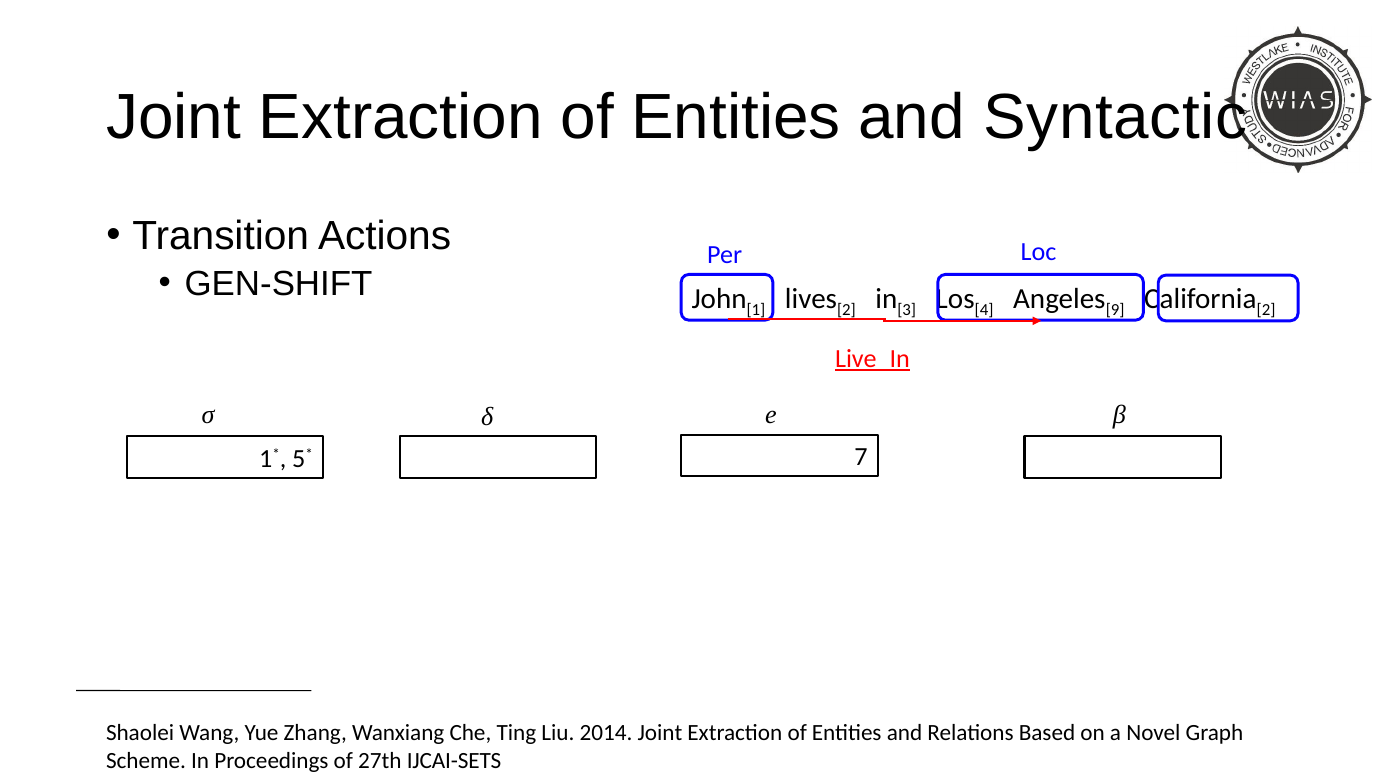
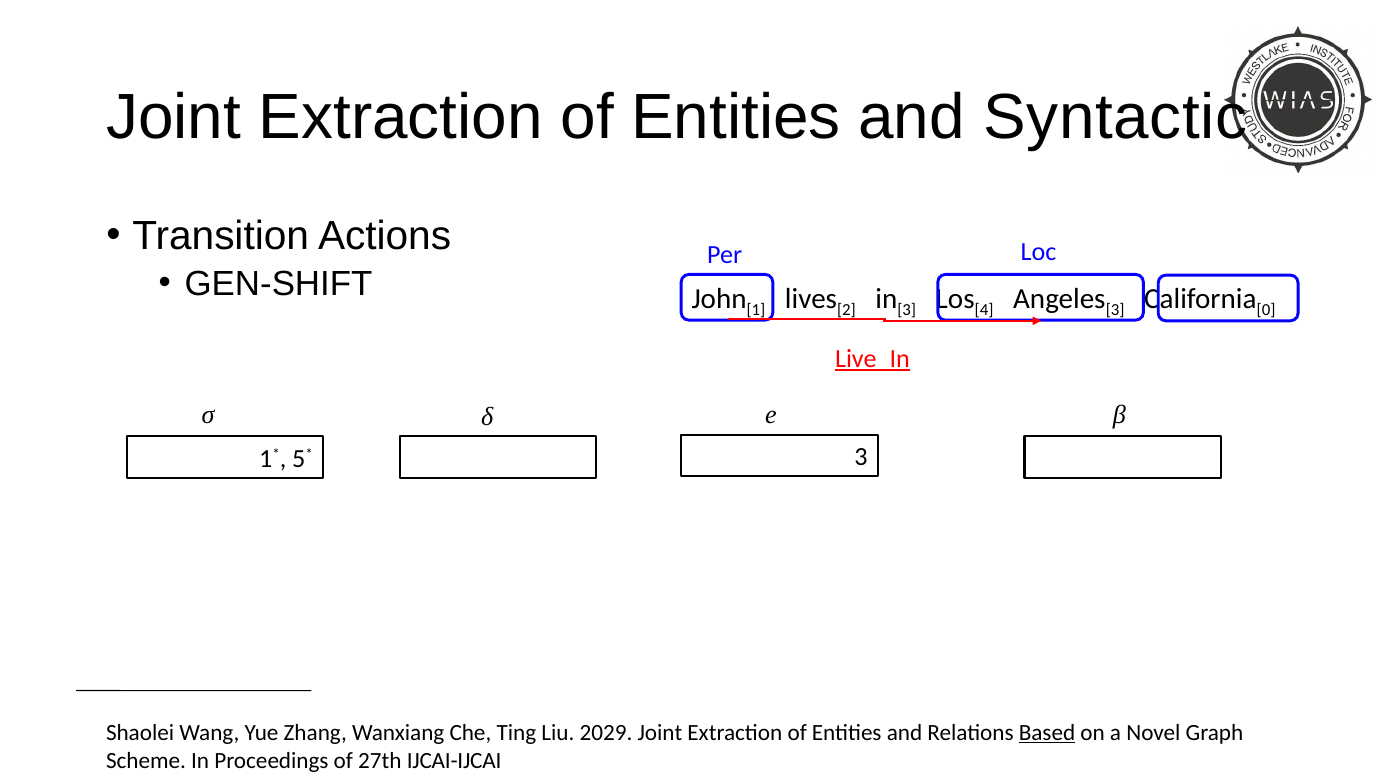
9: 9 -> 3 (1115, 310)
2: 2 -> 0 (1266, 310)
7: 7 -> 3 (861, 457)
2014: 2014 -> 2029 (606, 733)
Based underline: none -> present (1047, 733)
IJCAI-SETS: IJCAI-SETS -> IJCAI-IJCAI (454, 761)
